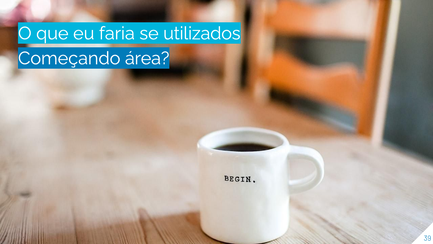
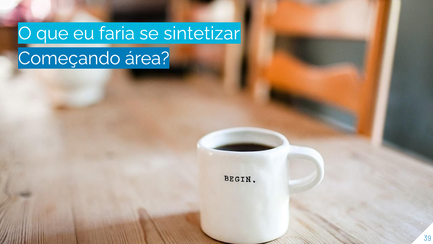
utilizados: utilizados -> sintetizar (202, 33)
